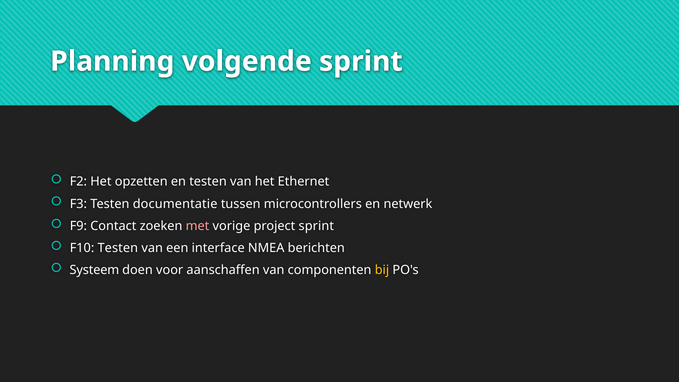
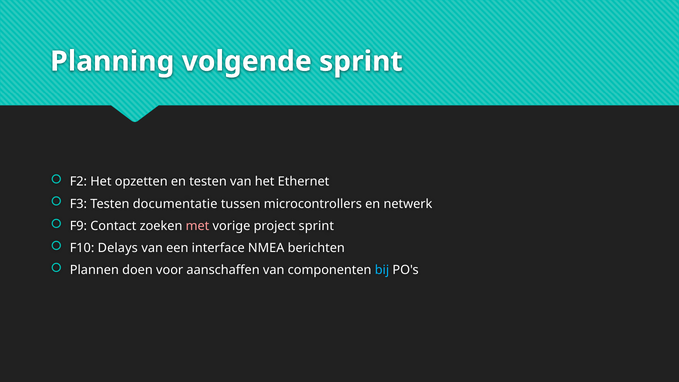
F10 Testen: Testen -> Delays (118, 248)
Systeem: Systeem -> Plannen (94, 270)
bij colour: yellow -> light blue (382, 270)
